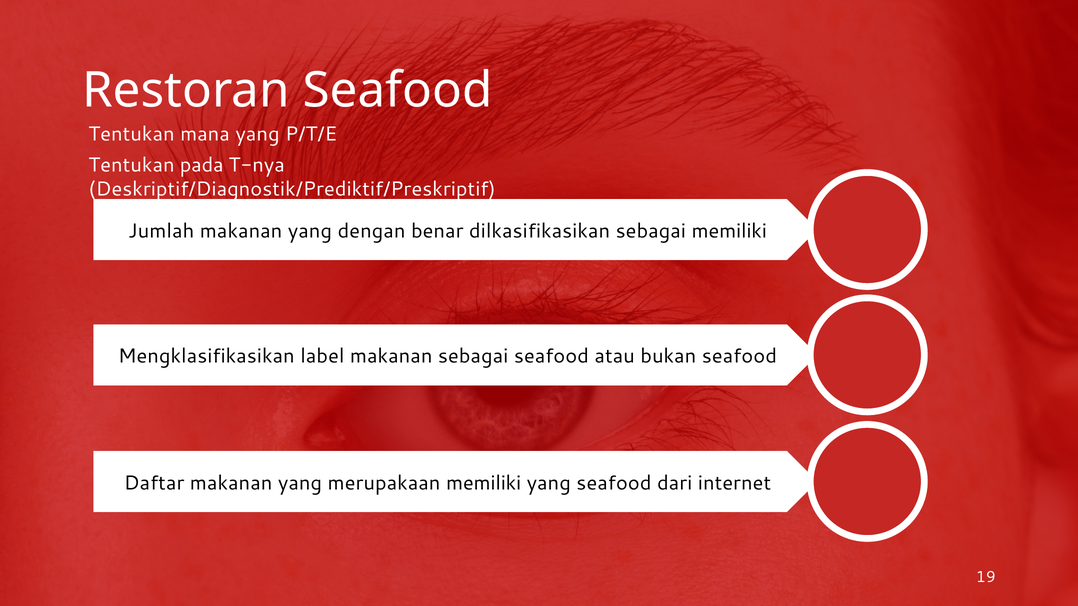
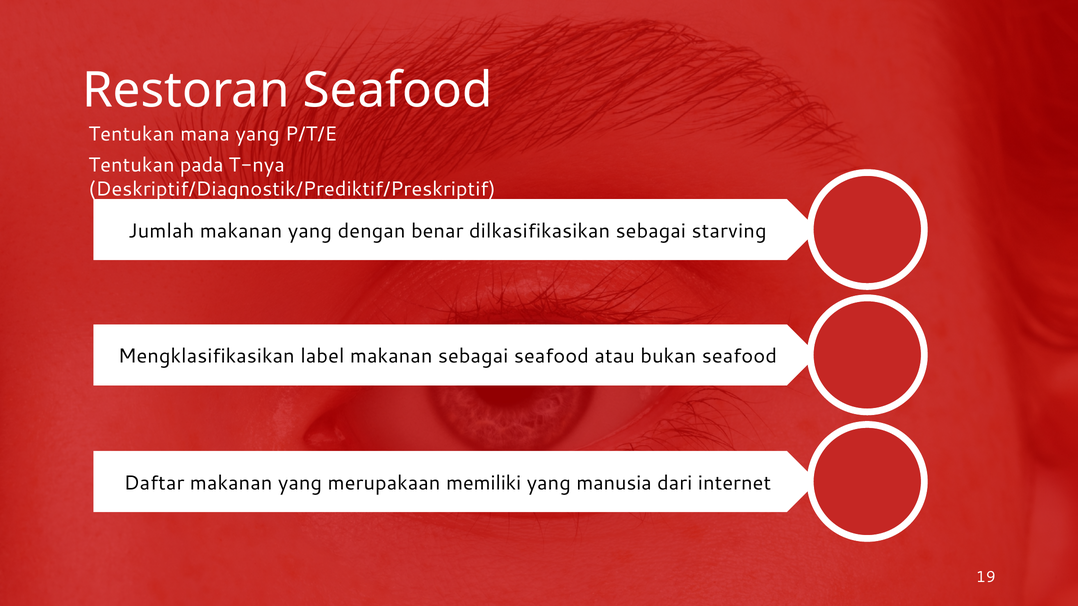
sebagai memiliki: memiliki -> starving (729, 231)
yang seafood: seafood -> manusia (614, 483)
